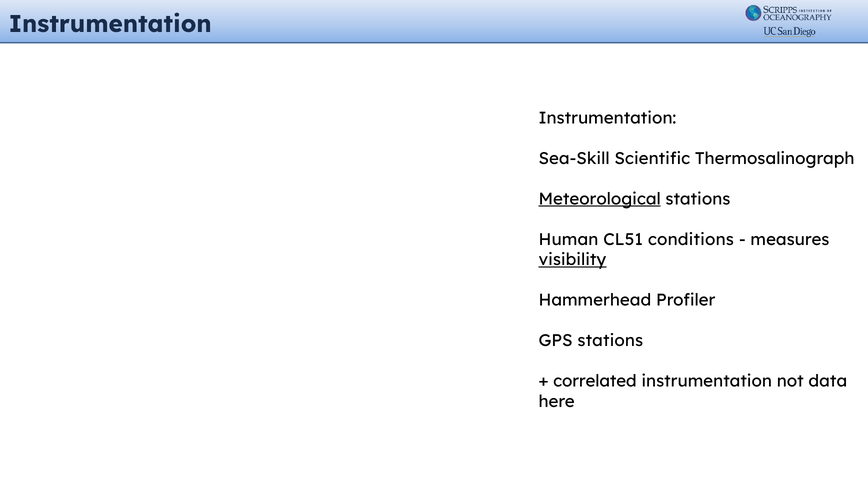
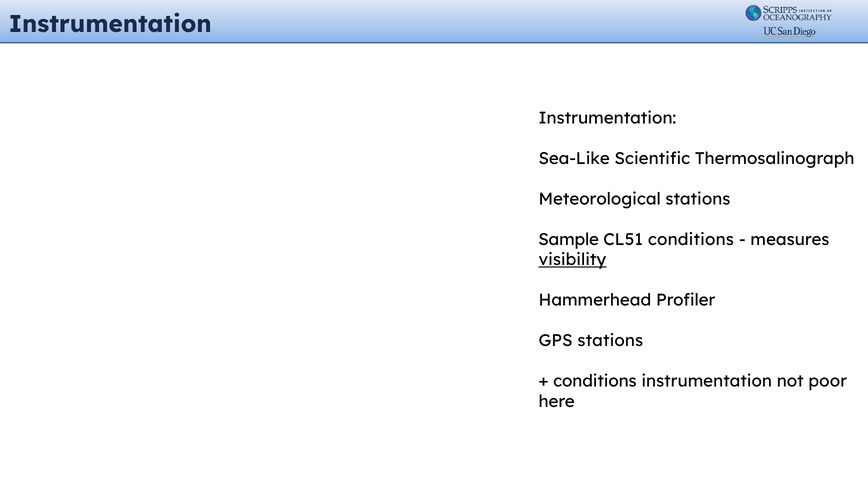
Sea-Skill: Sea-Skill -> Sea-Like (574, 159)
Meteorological underline: present -> none (600, 199)
Human: Human -> Sample (569, 240)
correlated: correlated -> conditions (595, 381)
data: data -> poor (828, 381)
